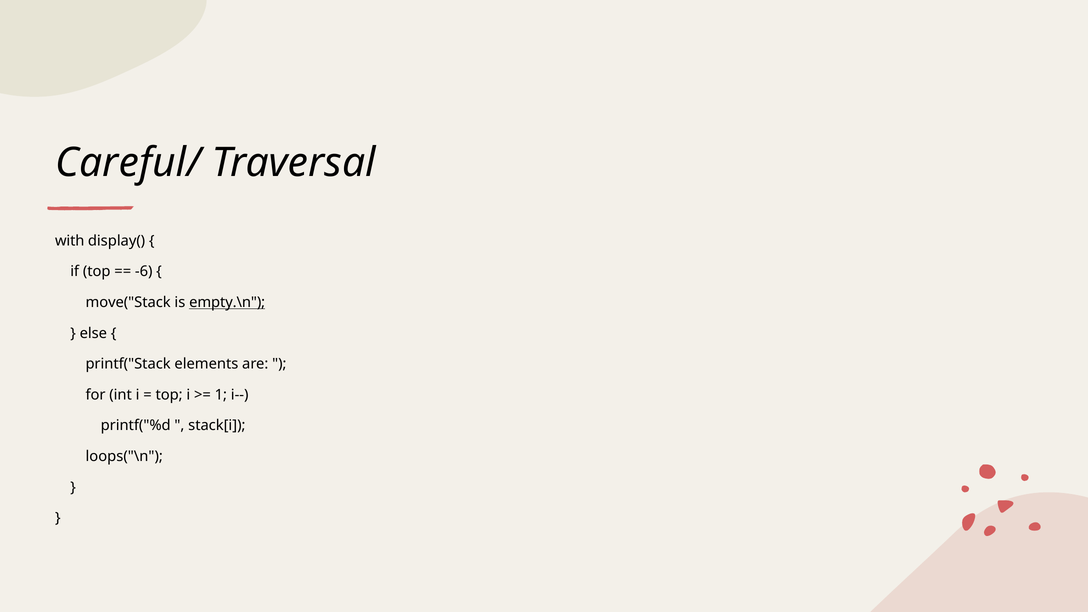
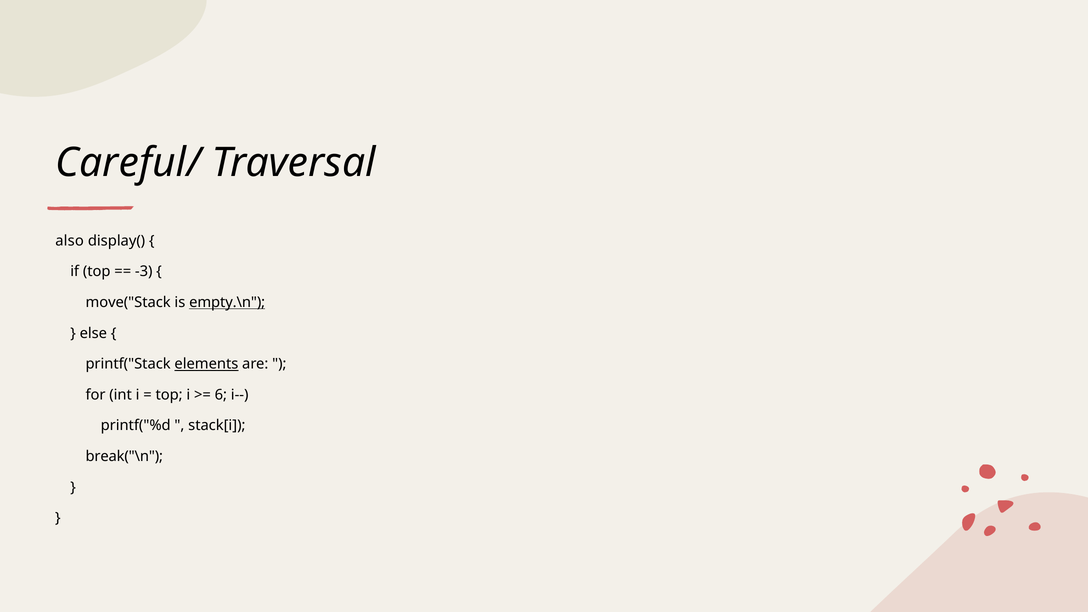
with: with -> also (70, 241)
-6: -6 -> -3 (144, 272)
elements underline: none -> present (206, 364)
1: 1 -> 6 (221, 395)
loops("\n: loops("\n -> break("\n (124, 456)
